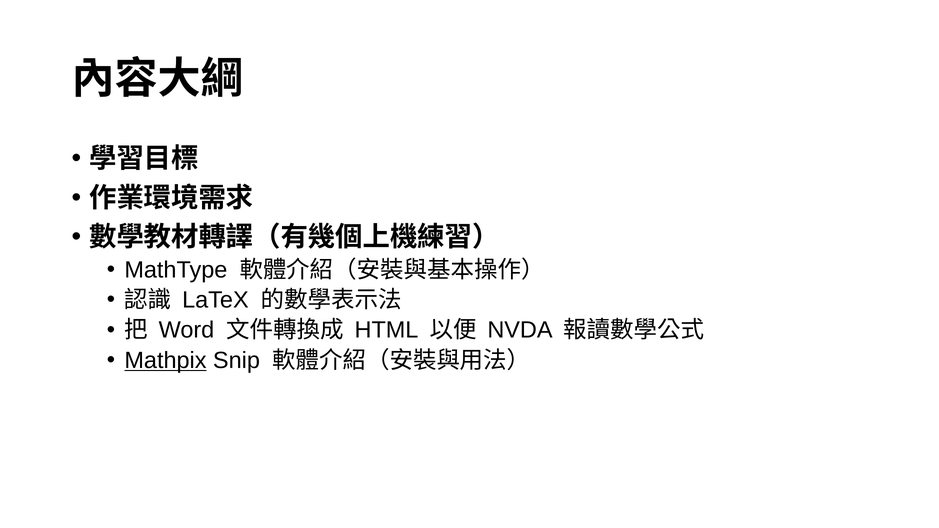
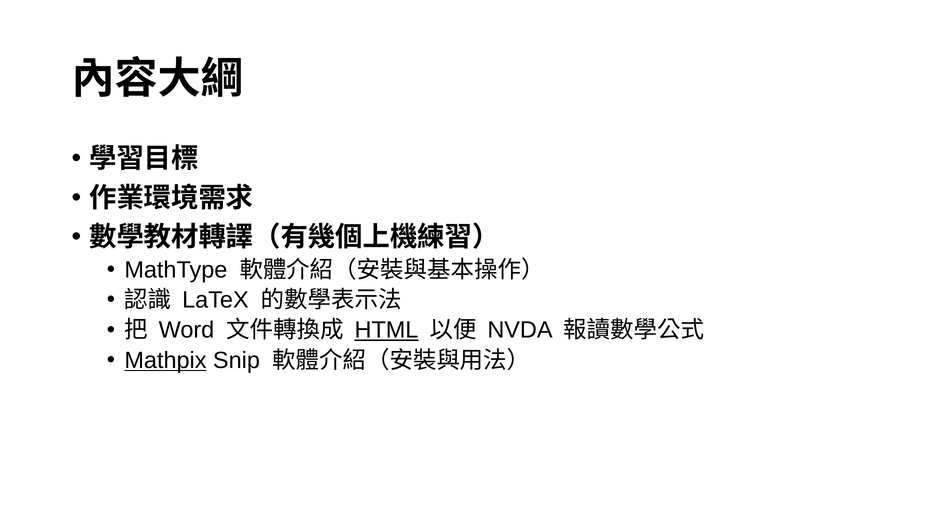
HTML underline: none -> present (386, 330)
